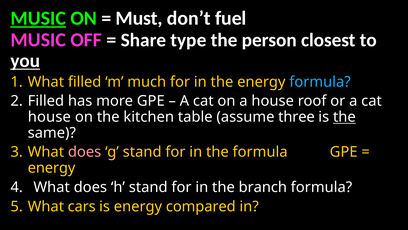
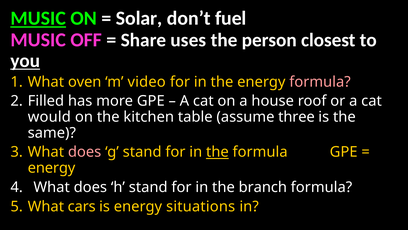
Must: Must -> Solar (139, 18)
type: type -> uses (188, 40)
What filled: filled -> oven (85, 82)
much: much -> video (147, 82)
formula colour: light blue -> pink (320, 82)
house: house -> would (49, 117)
the underline: present -> none (344, 117)
the underline: none -> present (217, 152)
compared: compared -> situations (201, 206)
